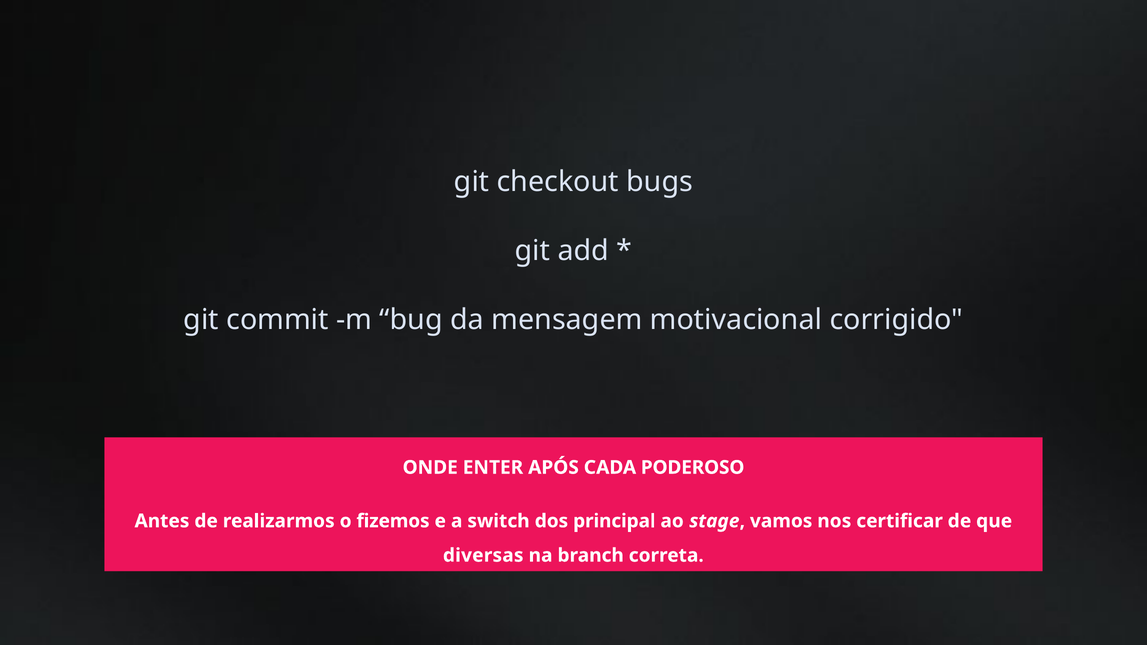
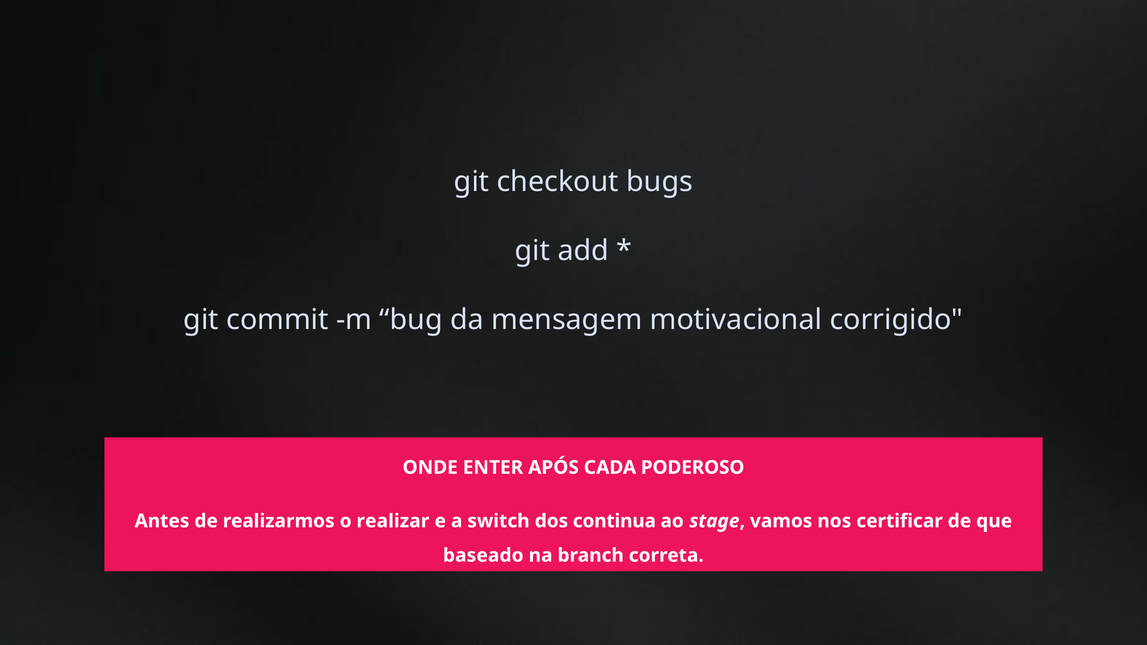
fizemos: fizemos -> realizar (393, 521)
principal: principal -> continua (614, 521)
diversas: diversas -> baseado (483, 556)
